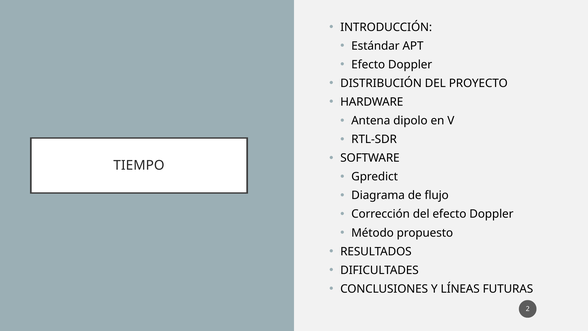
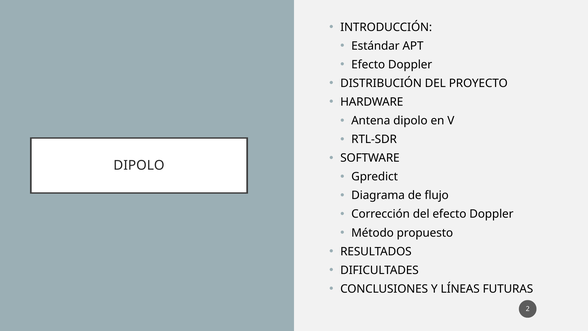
TIEMPO: TIEMPO -> DIPOLO (139, 165)
